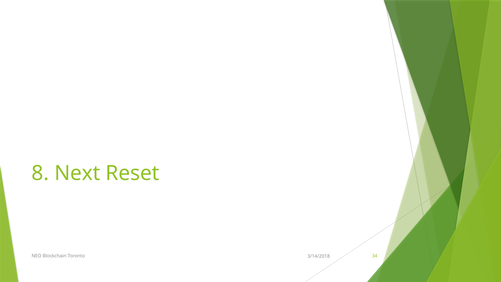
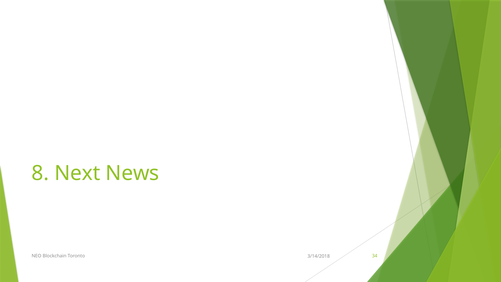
Reset: Reset -> News (132, 173)
